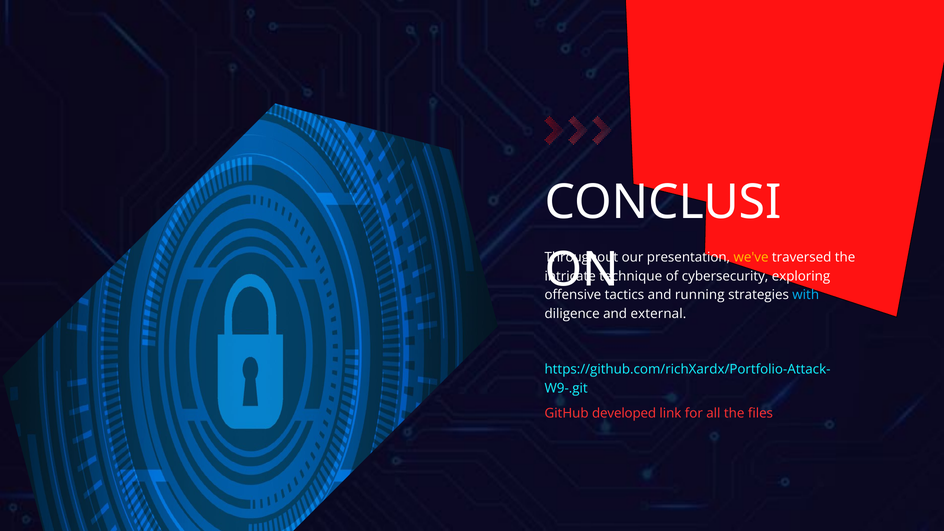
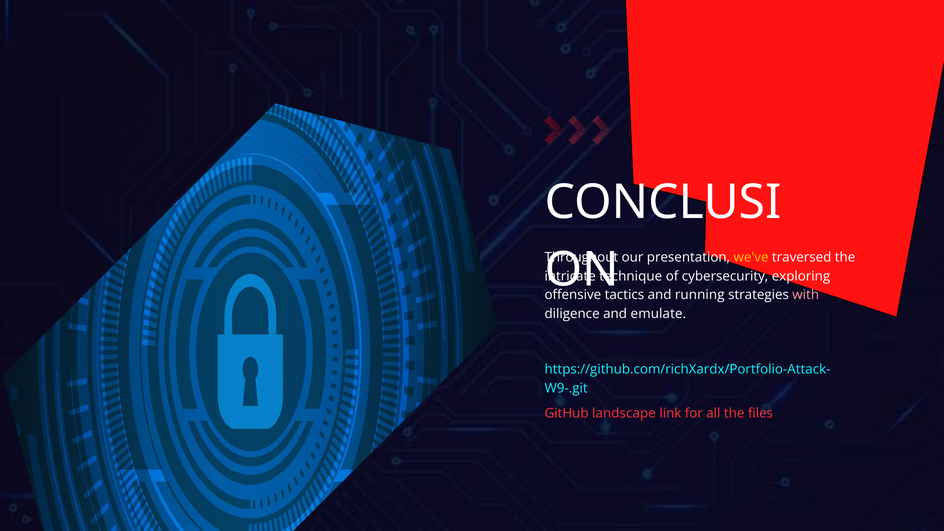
with colour: light blue -> pink (806, 295)
external: external -> emulate (658, 314)
developed: developed -> landscape (624, 413)
